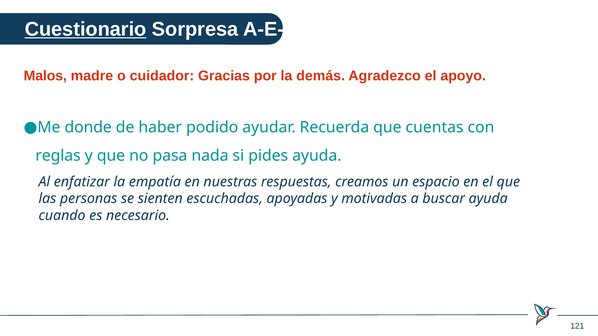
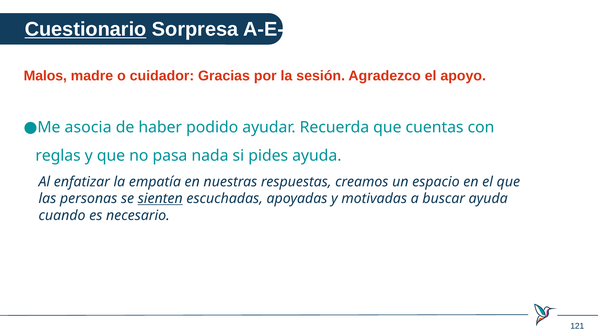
demás: demás -> sesión (321, 76)
donde: donde -> asocia (88, 127)
sienten underline: none -> present (160, 199)
